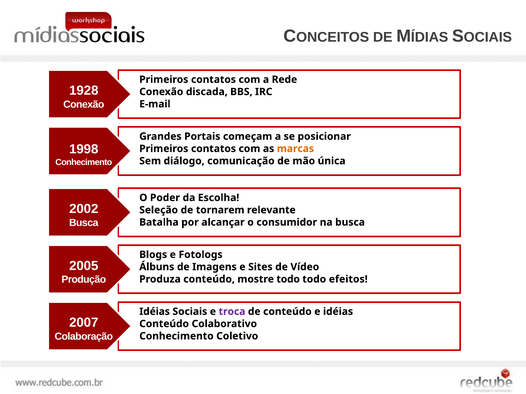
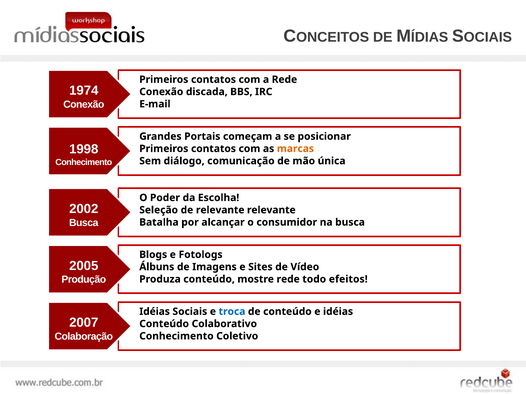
1928: 1928 -> 1974 (84, 91)
de tornarem: tornarem -> relevante (220, 210)
mostre todo: todo -> rede (288, 279)
troca colour: purple -> blue (232, 312)
